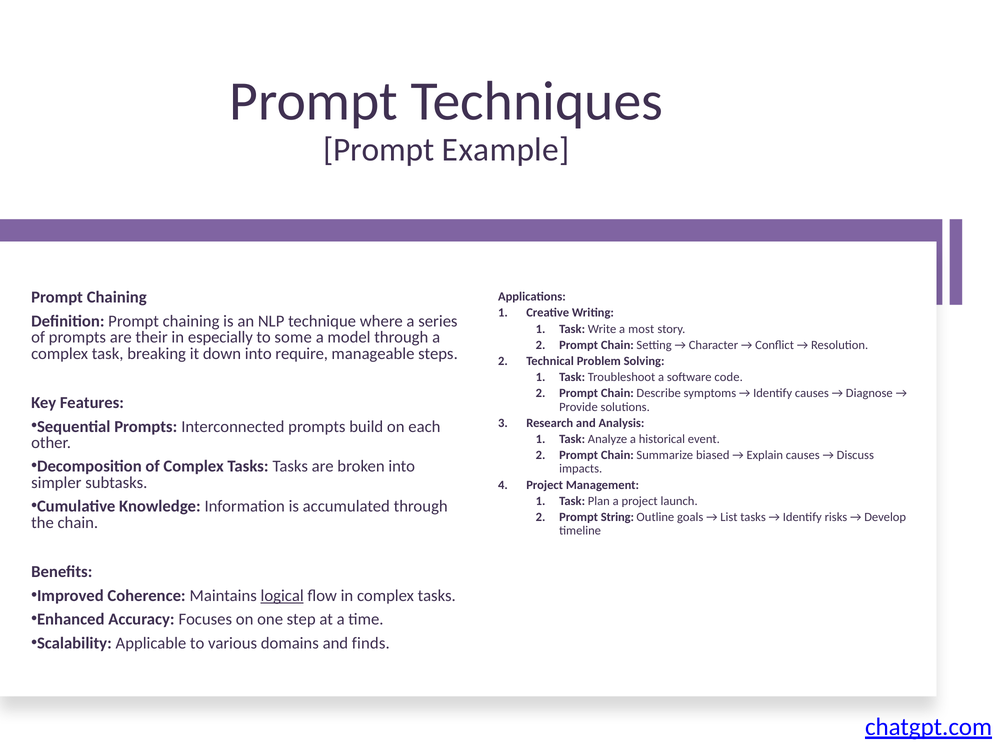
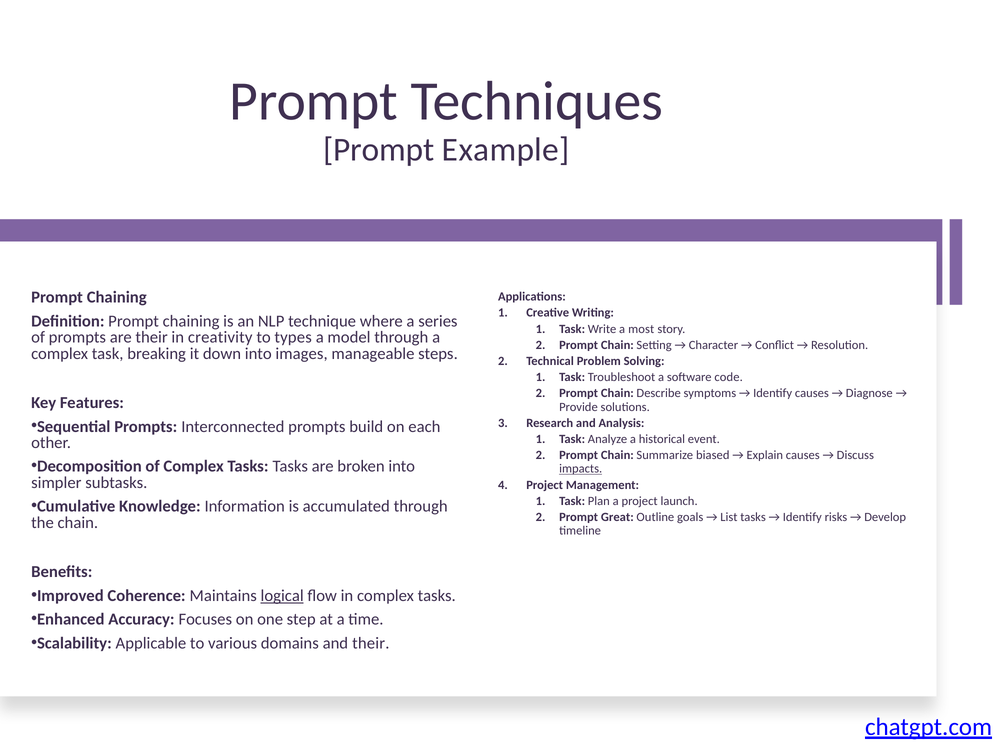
especially: especially -> creativity (220, 337)
some: some -> types (293, 337)
require: require -> images (302, 354)
impacts underline: none -> present (581, 469)
String: String -> Great (617, 517)
and finds: finds -> their (371, 643)
